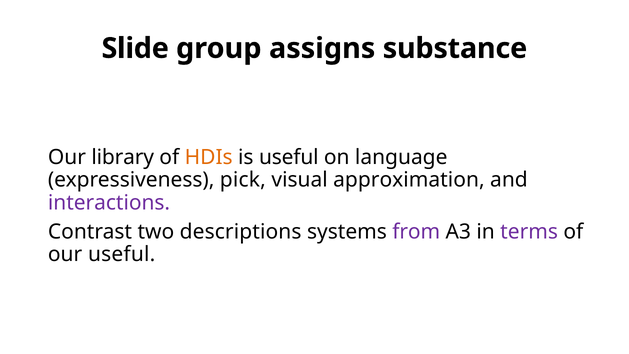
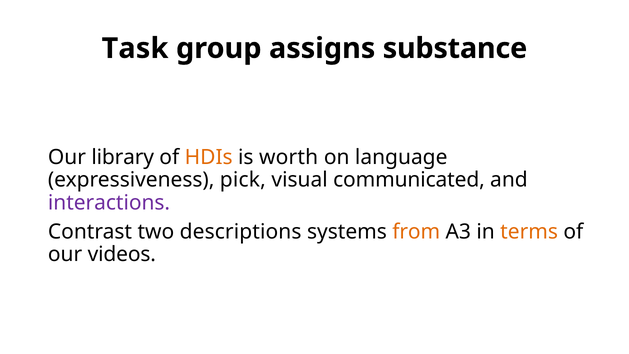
Slide: Slide -> Task (135, 48)
is useful: useful -> worth (289, 157)
approximation: approximation -> communicated (409, 180)
from colour: purple -> orange (416, 232)
terms colour: purple -> orange (529, 232)
our useful: useful -> videos (122, 254)
